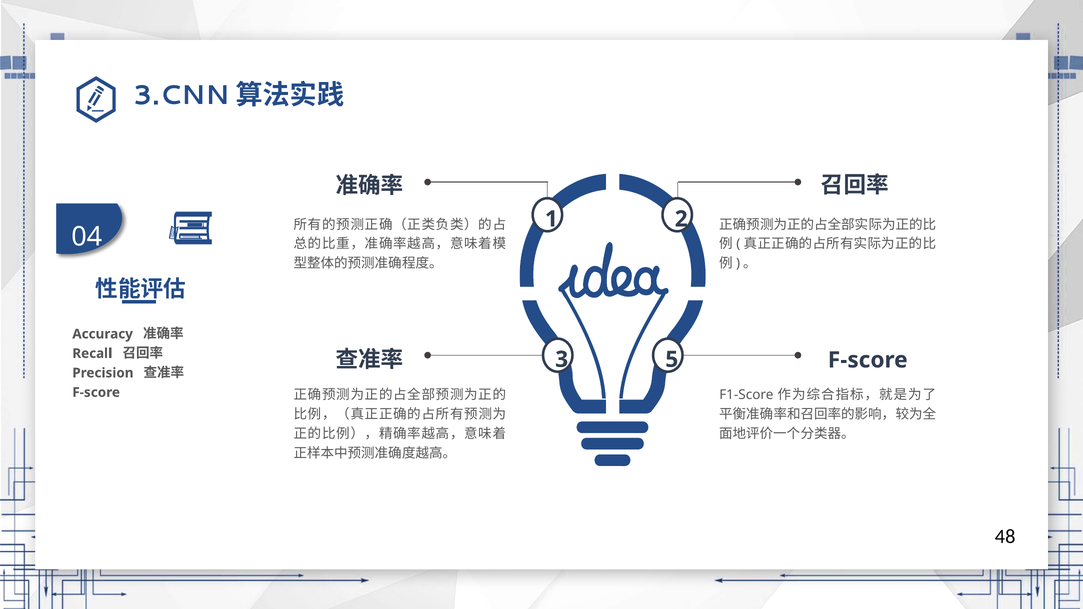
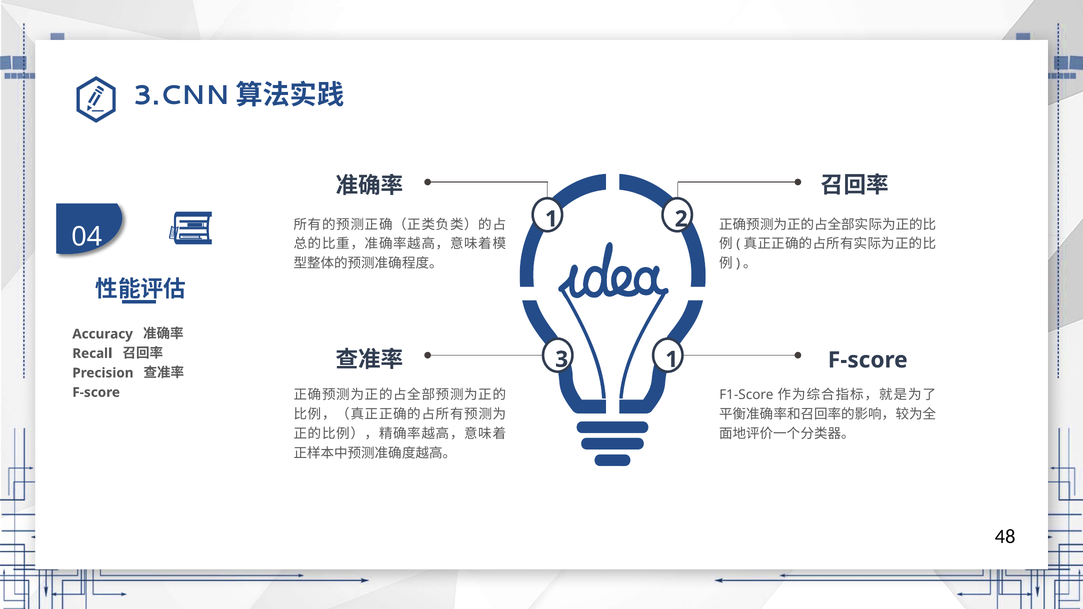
3 5: 5 -> 1 (672, 360)
